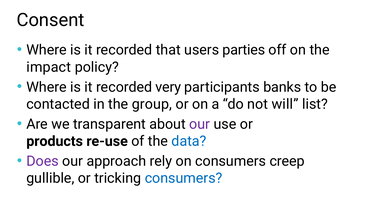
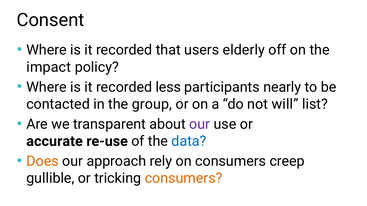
parties: parties -> elderly (244, 50)
very: very -> less (168, 87)
banks: banks -> nearly (282, 87)
products: products -> accurate (55, 142)
Does colour: purple -> orange (42, 162)
consumers colour: blue -> orange (184, 179)
